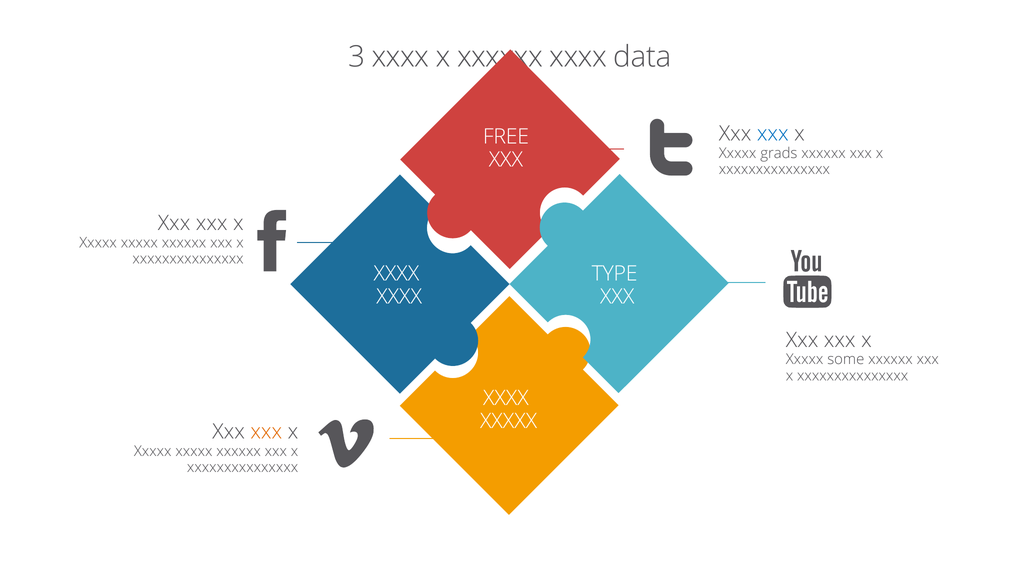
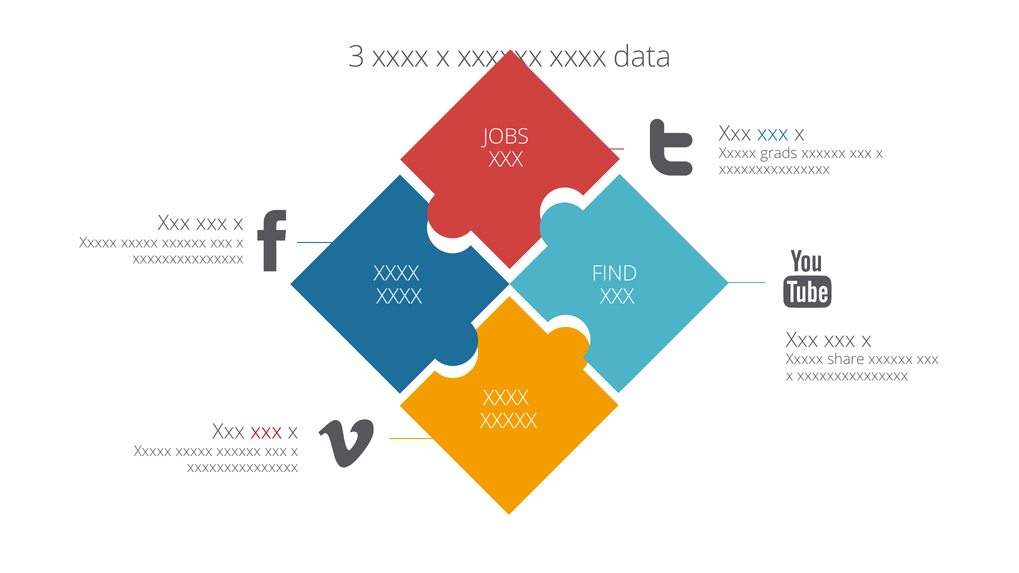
FREE: FREE -> JOBS (506, 137)
TYPE: TYPE -> FIND (615, 274)
some: some -> share (846, 360)
xxx colour: orange -> red (266, 432)
